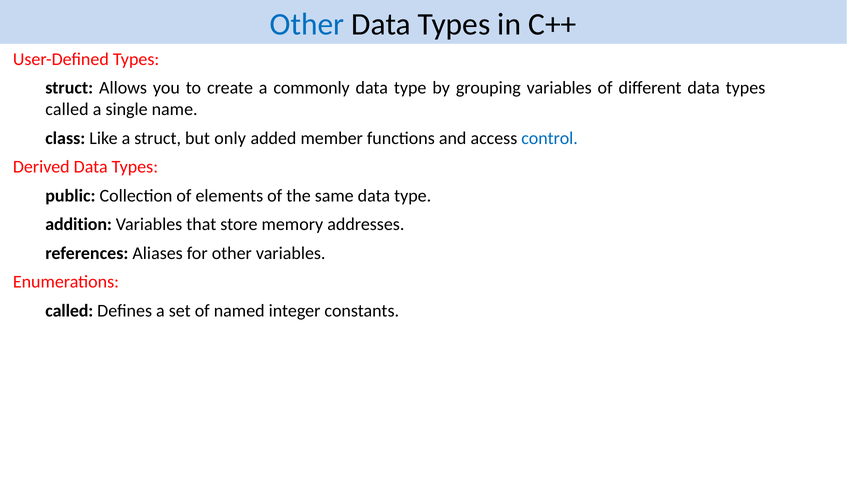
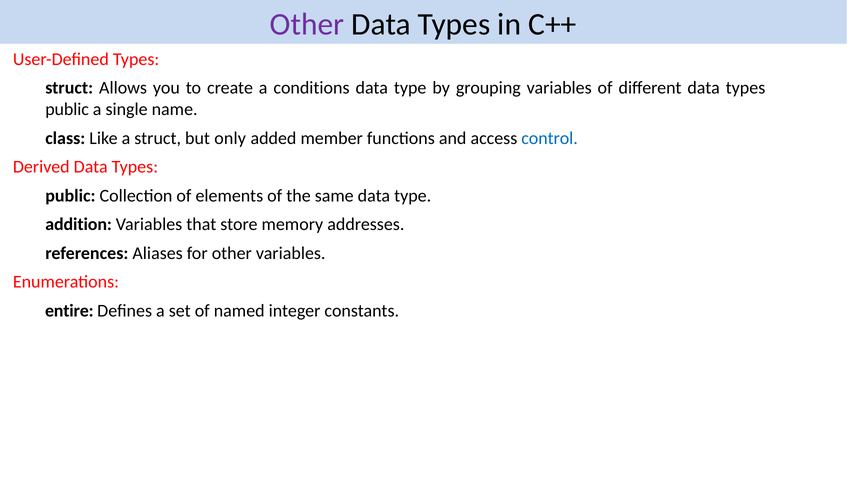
Other colour: blue -> purple (307, 24)
commonly: commonly -> conditions (311, 88)
called: called -> public (67, 109)
called: called -> entire (69, 311)
